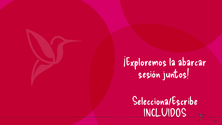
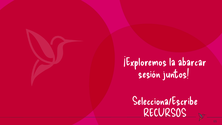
INCLUIDOS: INCLUIDOS -> RECURSOS (165, 113)
